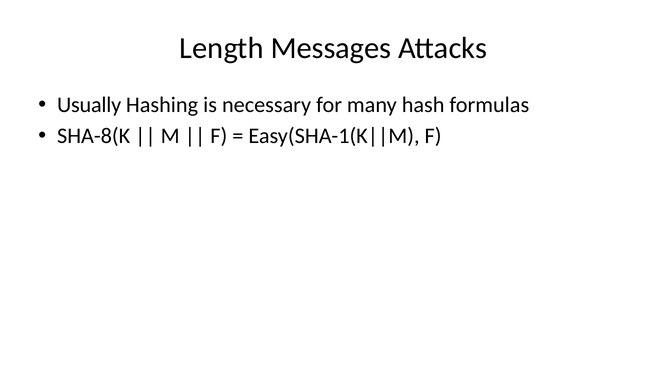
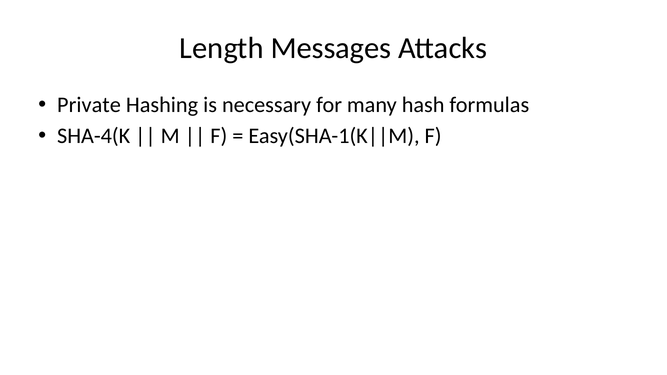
Usually: Usually -> Private (89, 105)
SHA-8(K: SHA-8(K -> SHA-4(K (94, 136)
